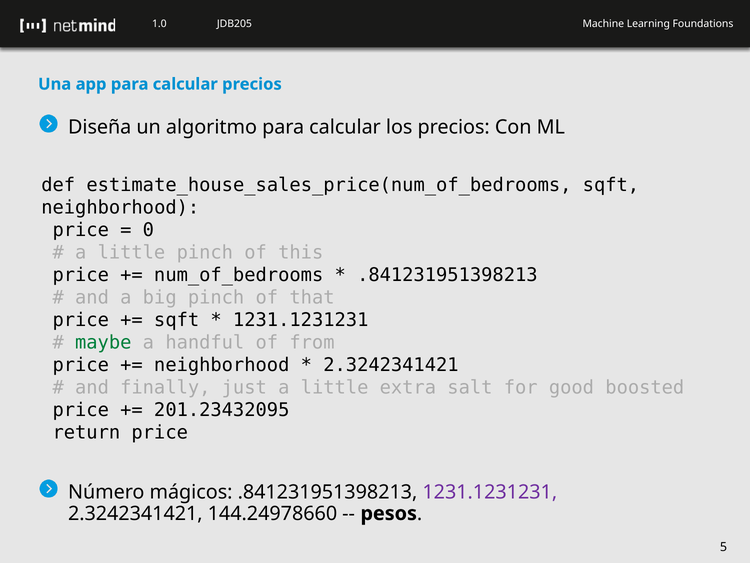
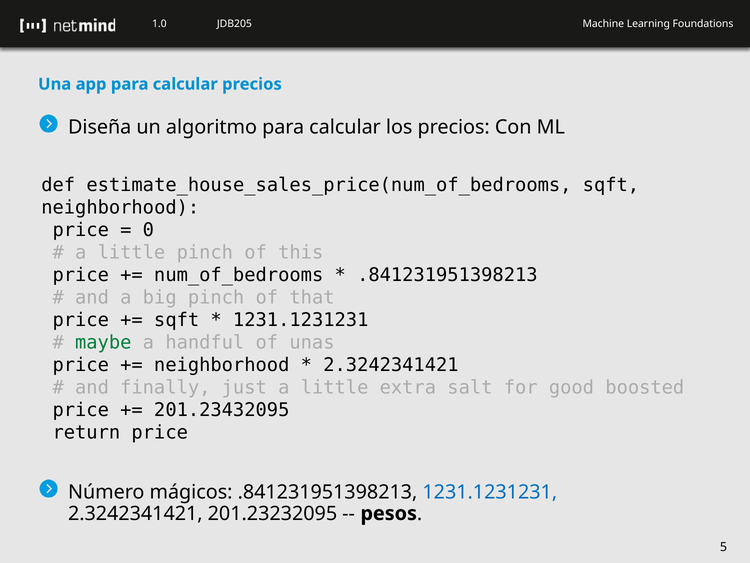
from: from -> unas (312, 342)
1231.1231231 colour: purple -> blue (490, 492)
144.24978660: 144.24978660 -> 201.23232095 (272, 513)
